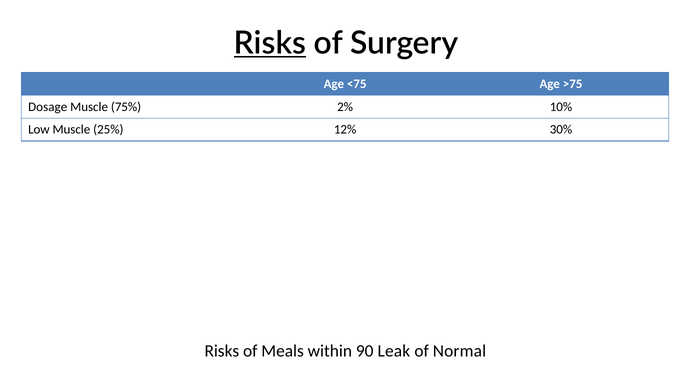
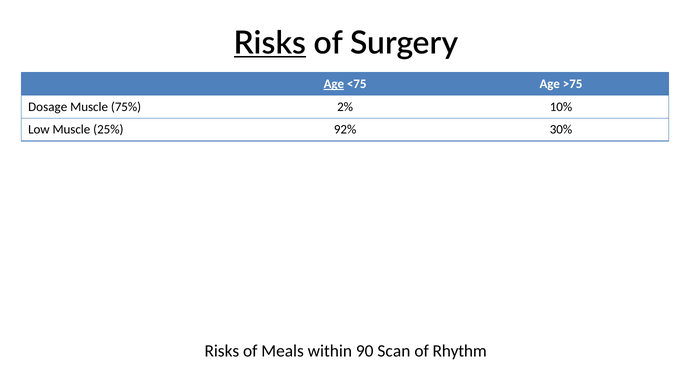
Age underline: none -> present (334, 84)
12%: 12% -> 92% (345, 129)
Leak: Leak -> Scan (394, 350)
Normal: Normal -> Rhythm (460, 350)
